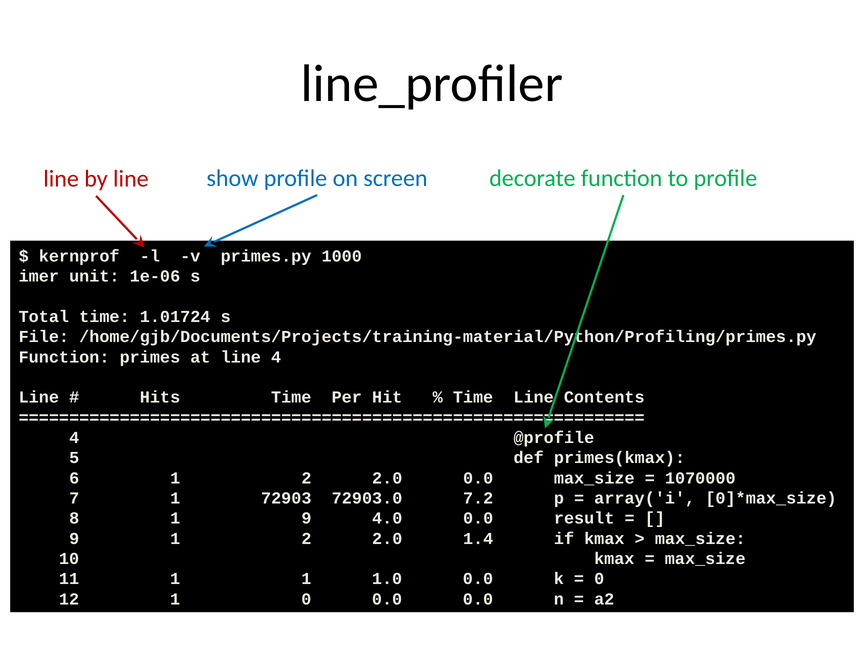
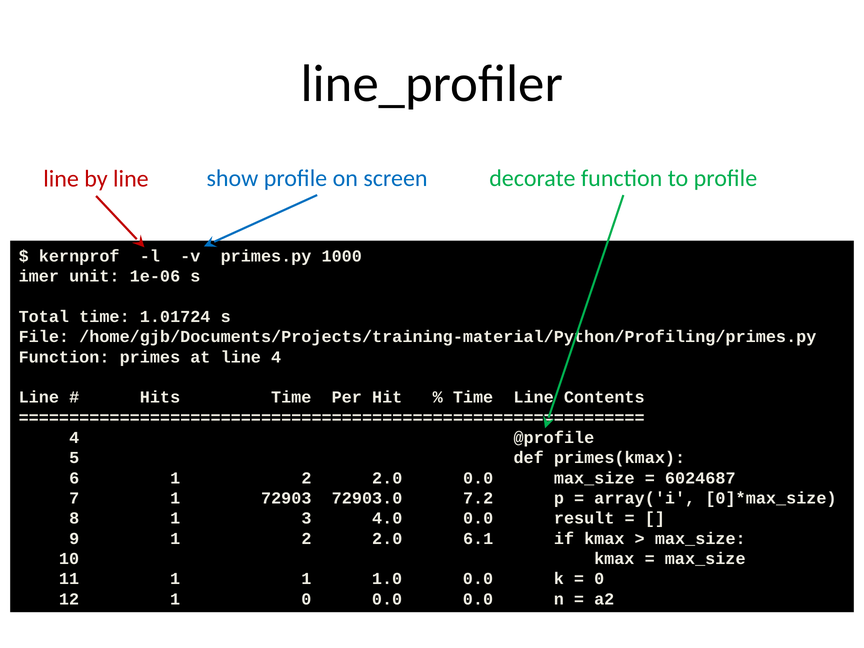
1070000: 1070000 -> 6024687 (700, 478)
1 9: 9 -> 3 (306, 518)
1.4: 1.4 -> 6.1 (478, 539)
